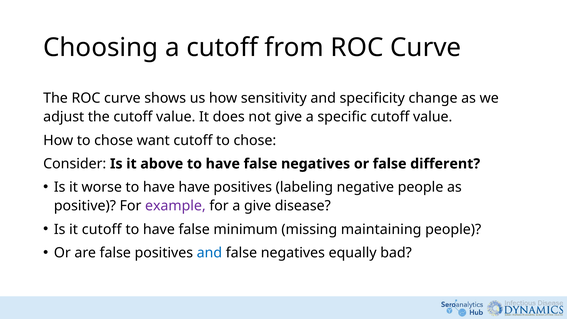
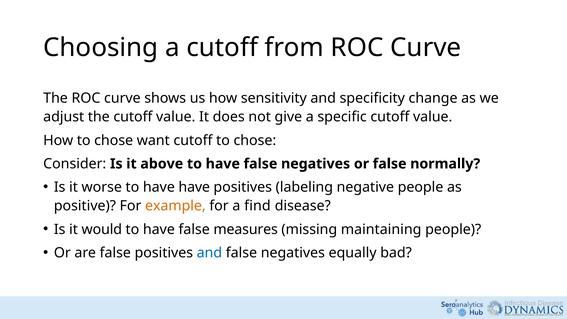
different: different -> normally (445, 164)
example colour: purple -> orange (175, 206)
a give: give -> find (257, 206)
it cutoff: cutoff -> would (102, 229)
minimum: minimum -> measures (246, 229)
